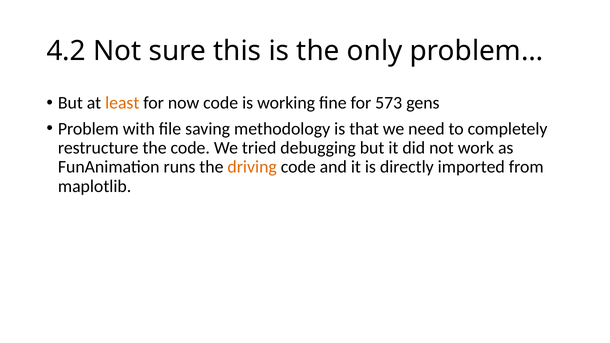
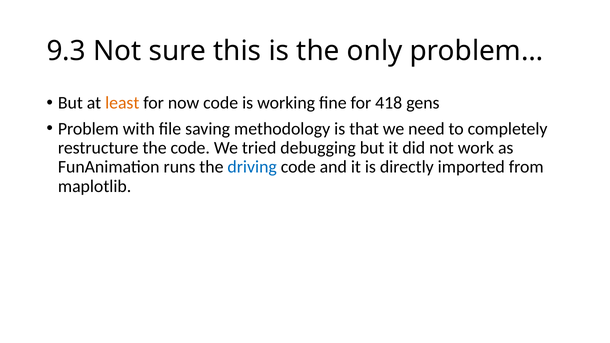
4.2: 4.2 -> 9.3 (66, 51)
573: 573 -> 418 (389, 103)
driving colour: orange -> blue (252, 167)
